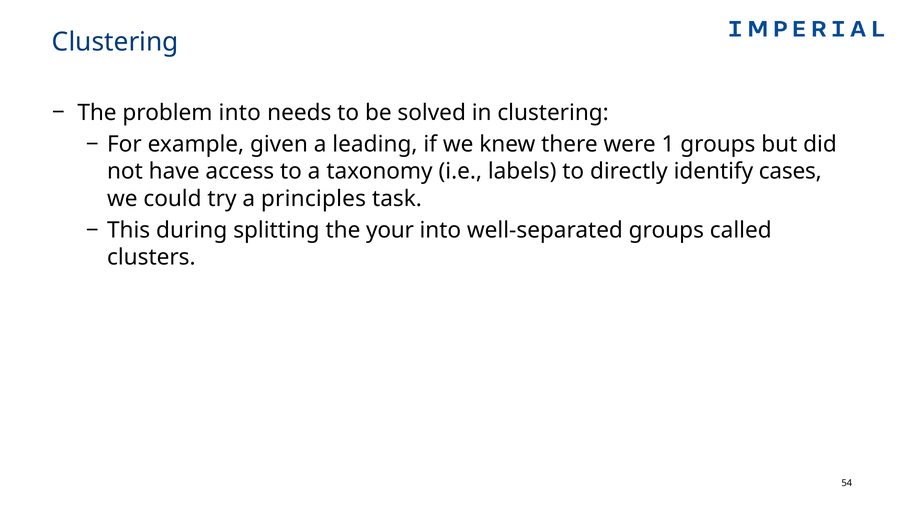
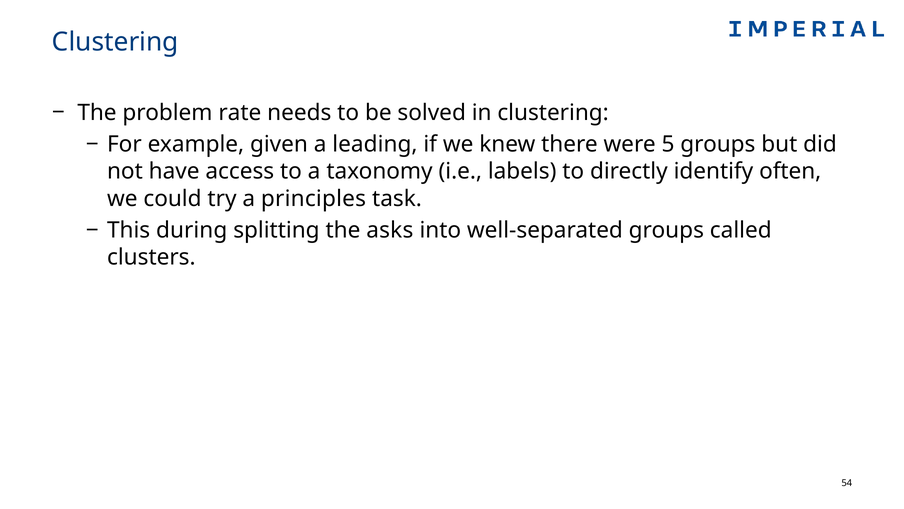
problem into: into -> rate (240, 113)
1: 1 -> 5 (668, 144)
cases: cases -> often (790, 171)
your: your -> asks (390, 230)
